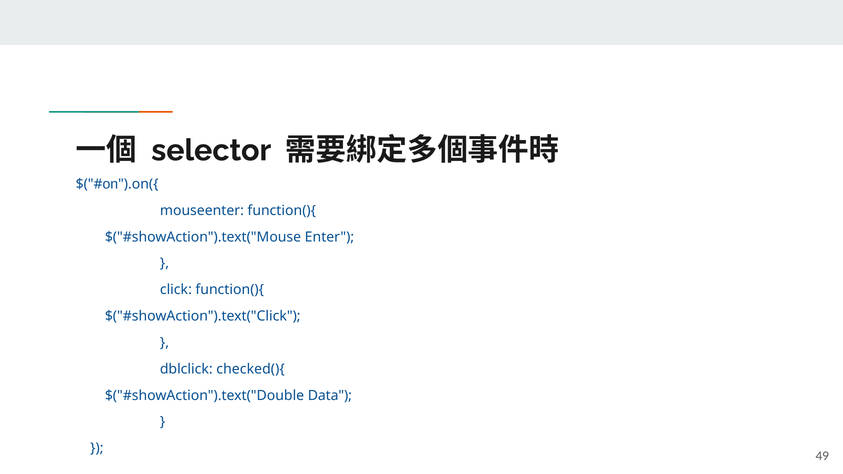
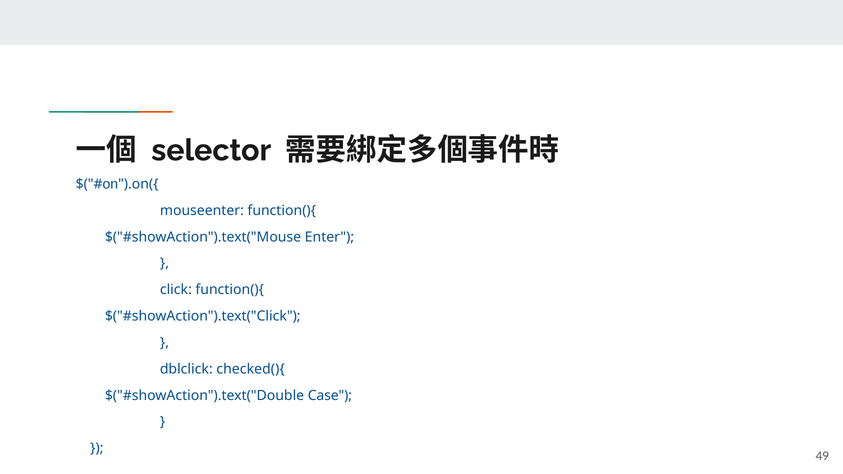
Data: Data -> Case (330, 396)
